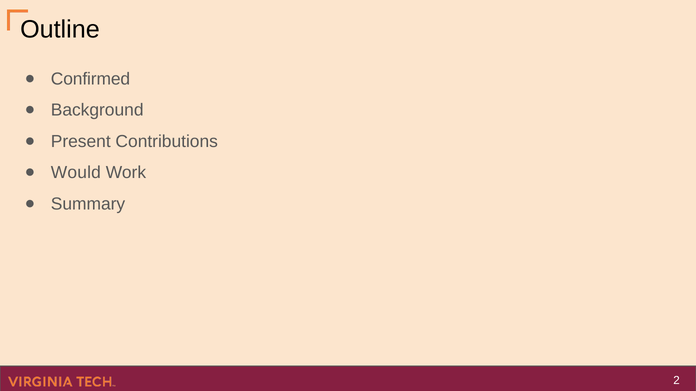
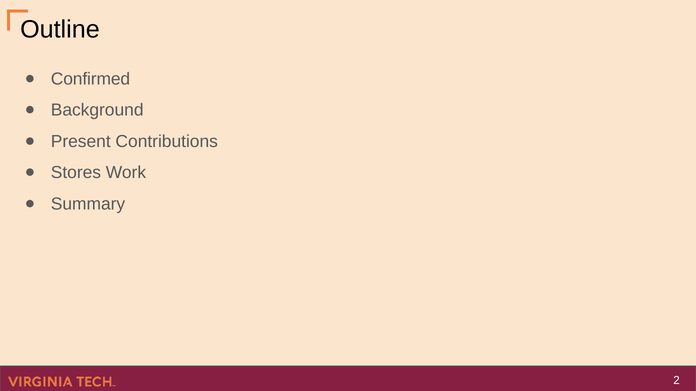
Would: Would -> Stores (76, 173)
